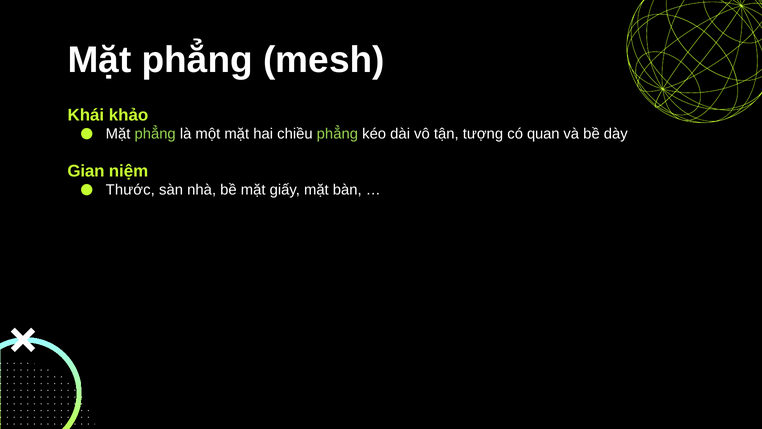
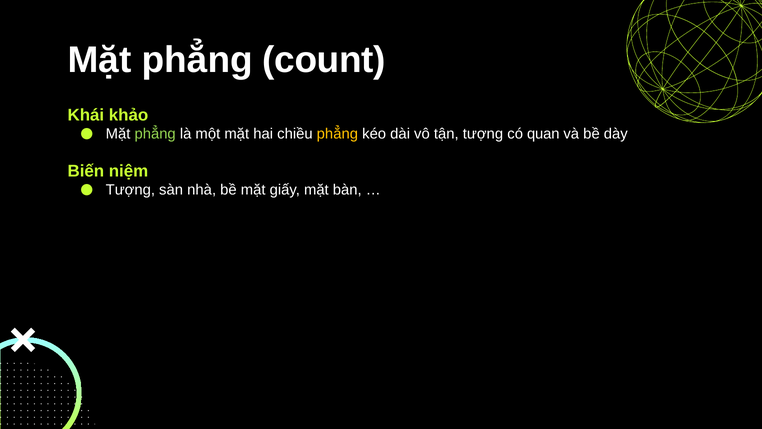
mesh: mesh -> count (324, 60)
phẳng colour: light green -> yellow (337, 134)
Gian: Gian -> Biến (86, 171)
Thước: Thước -> Tượng (130, 190)
